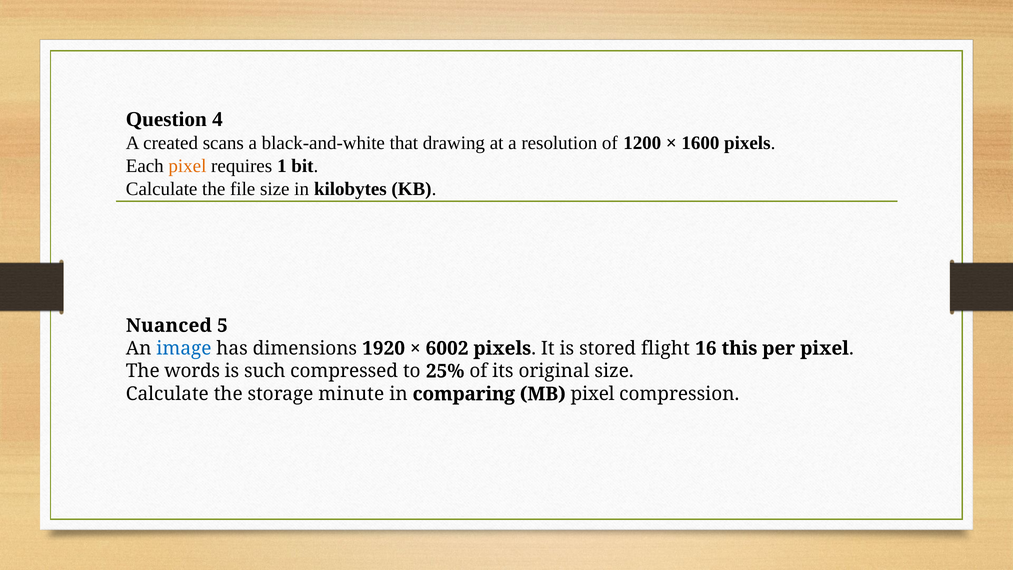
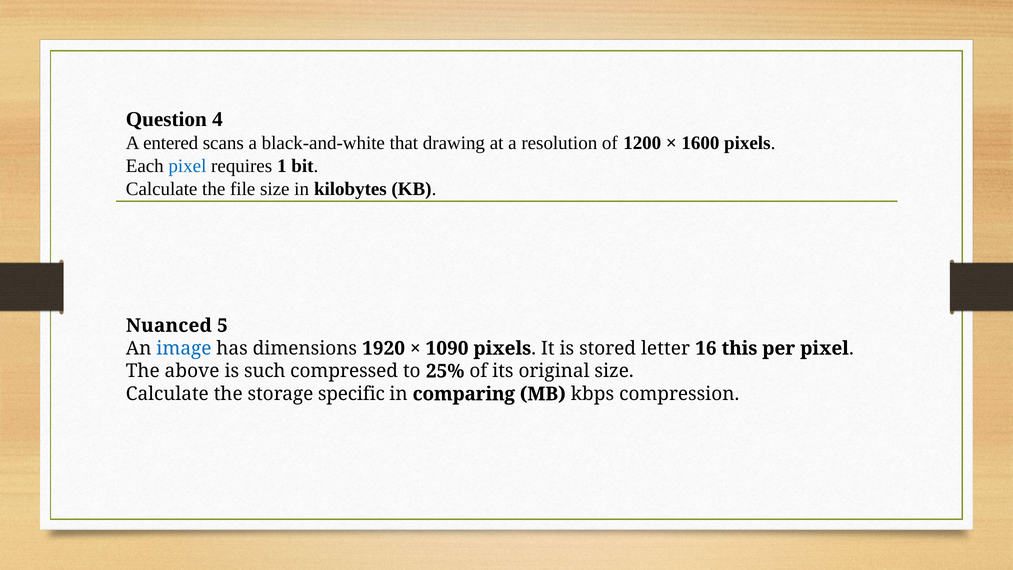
created: created -> entered (171, 143)
pixel colour: orange -> blue (187, 166)
6002: 6002 -> 1090 (447, 348)
flight: flight -> letter (666, 348)
words: words -> above (192, 371)
minute: minute -> specific (351, 394)
MB pixel: pixel -> kbps (592, 394)
